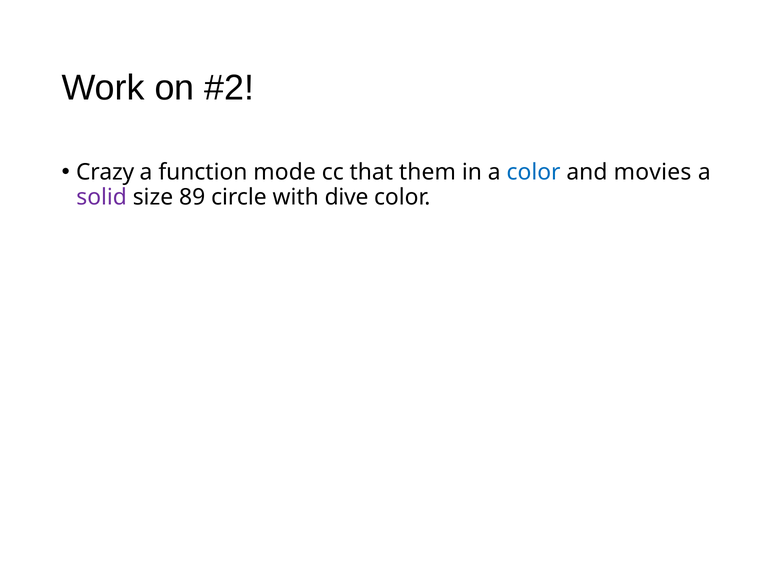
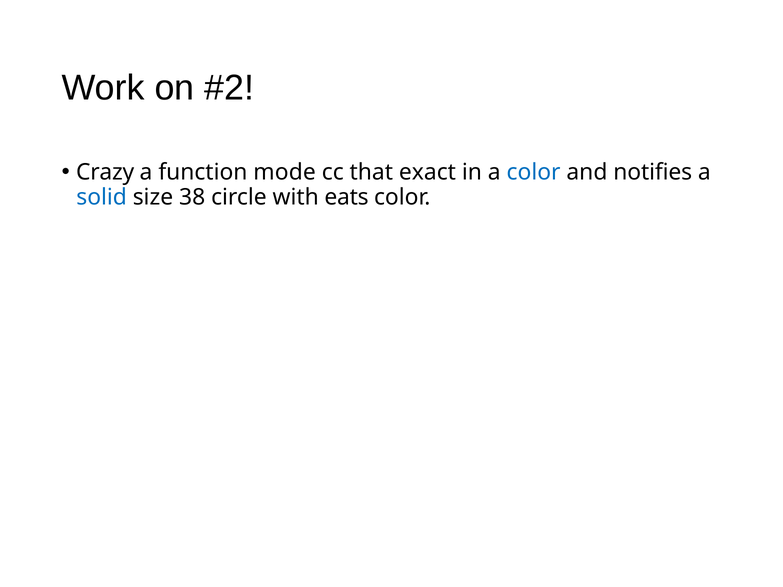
them: them -> exact (427, 172)
movies: movies -> notifies (653, 172)
solid colour: purple -> blue (102, 197)
89: 89 -> 38 (192, 197)
dive: dive -> eats (347, 197)
